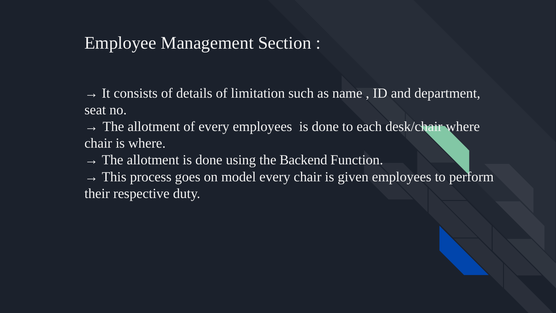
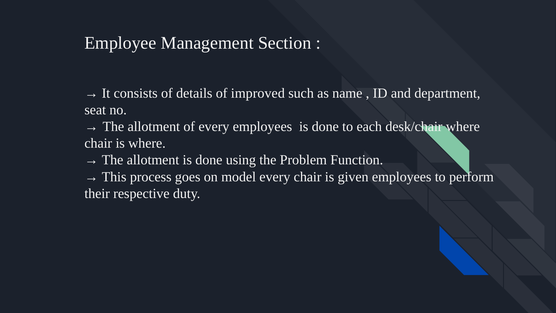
limitation: limitation -> improved (258, 93)
Backend: Backend -> Problem (303, 160)
